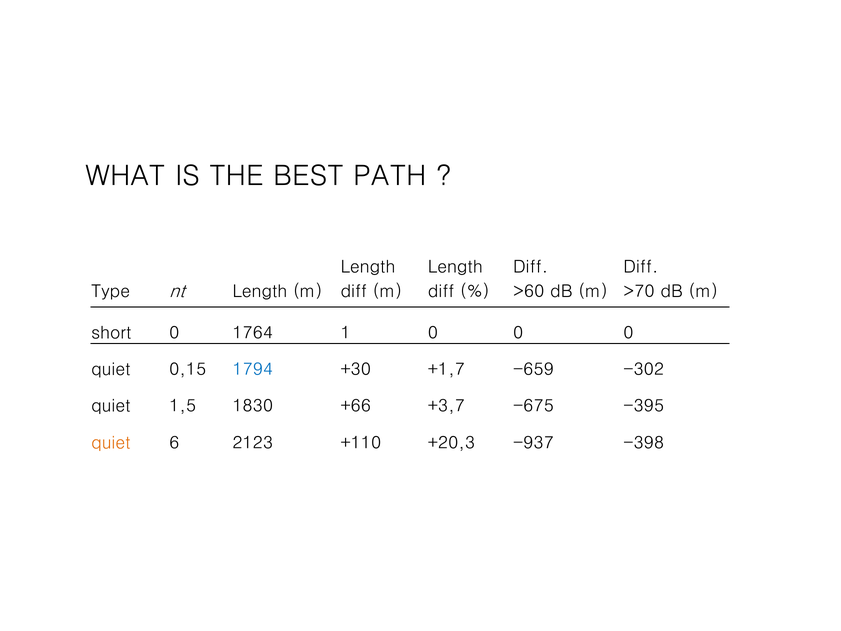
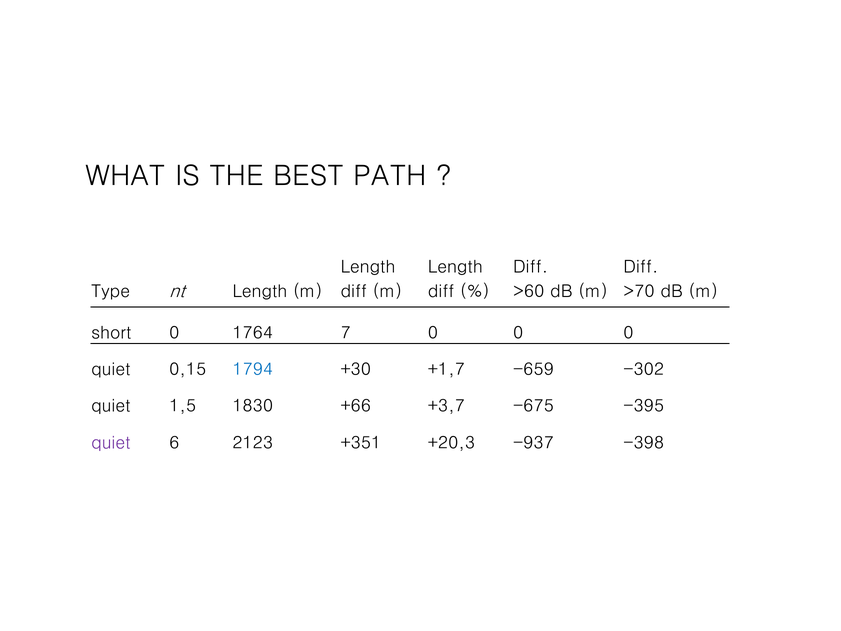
1: 1 -> 7 (346, 333)
quiet colour: orange -> purple (111, 443)
+110: +110 -> +351 (361, 443)
